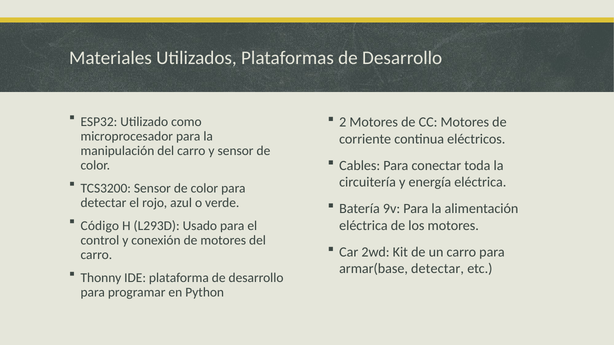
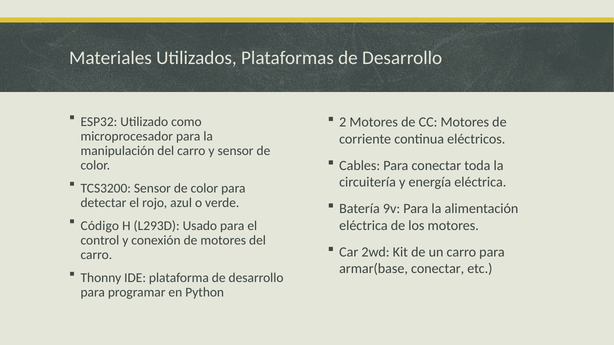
armar(base detectar: detectar -> conectar (438, 269)
